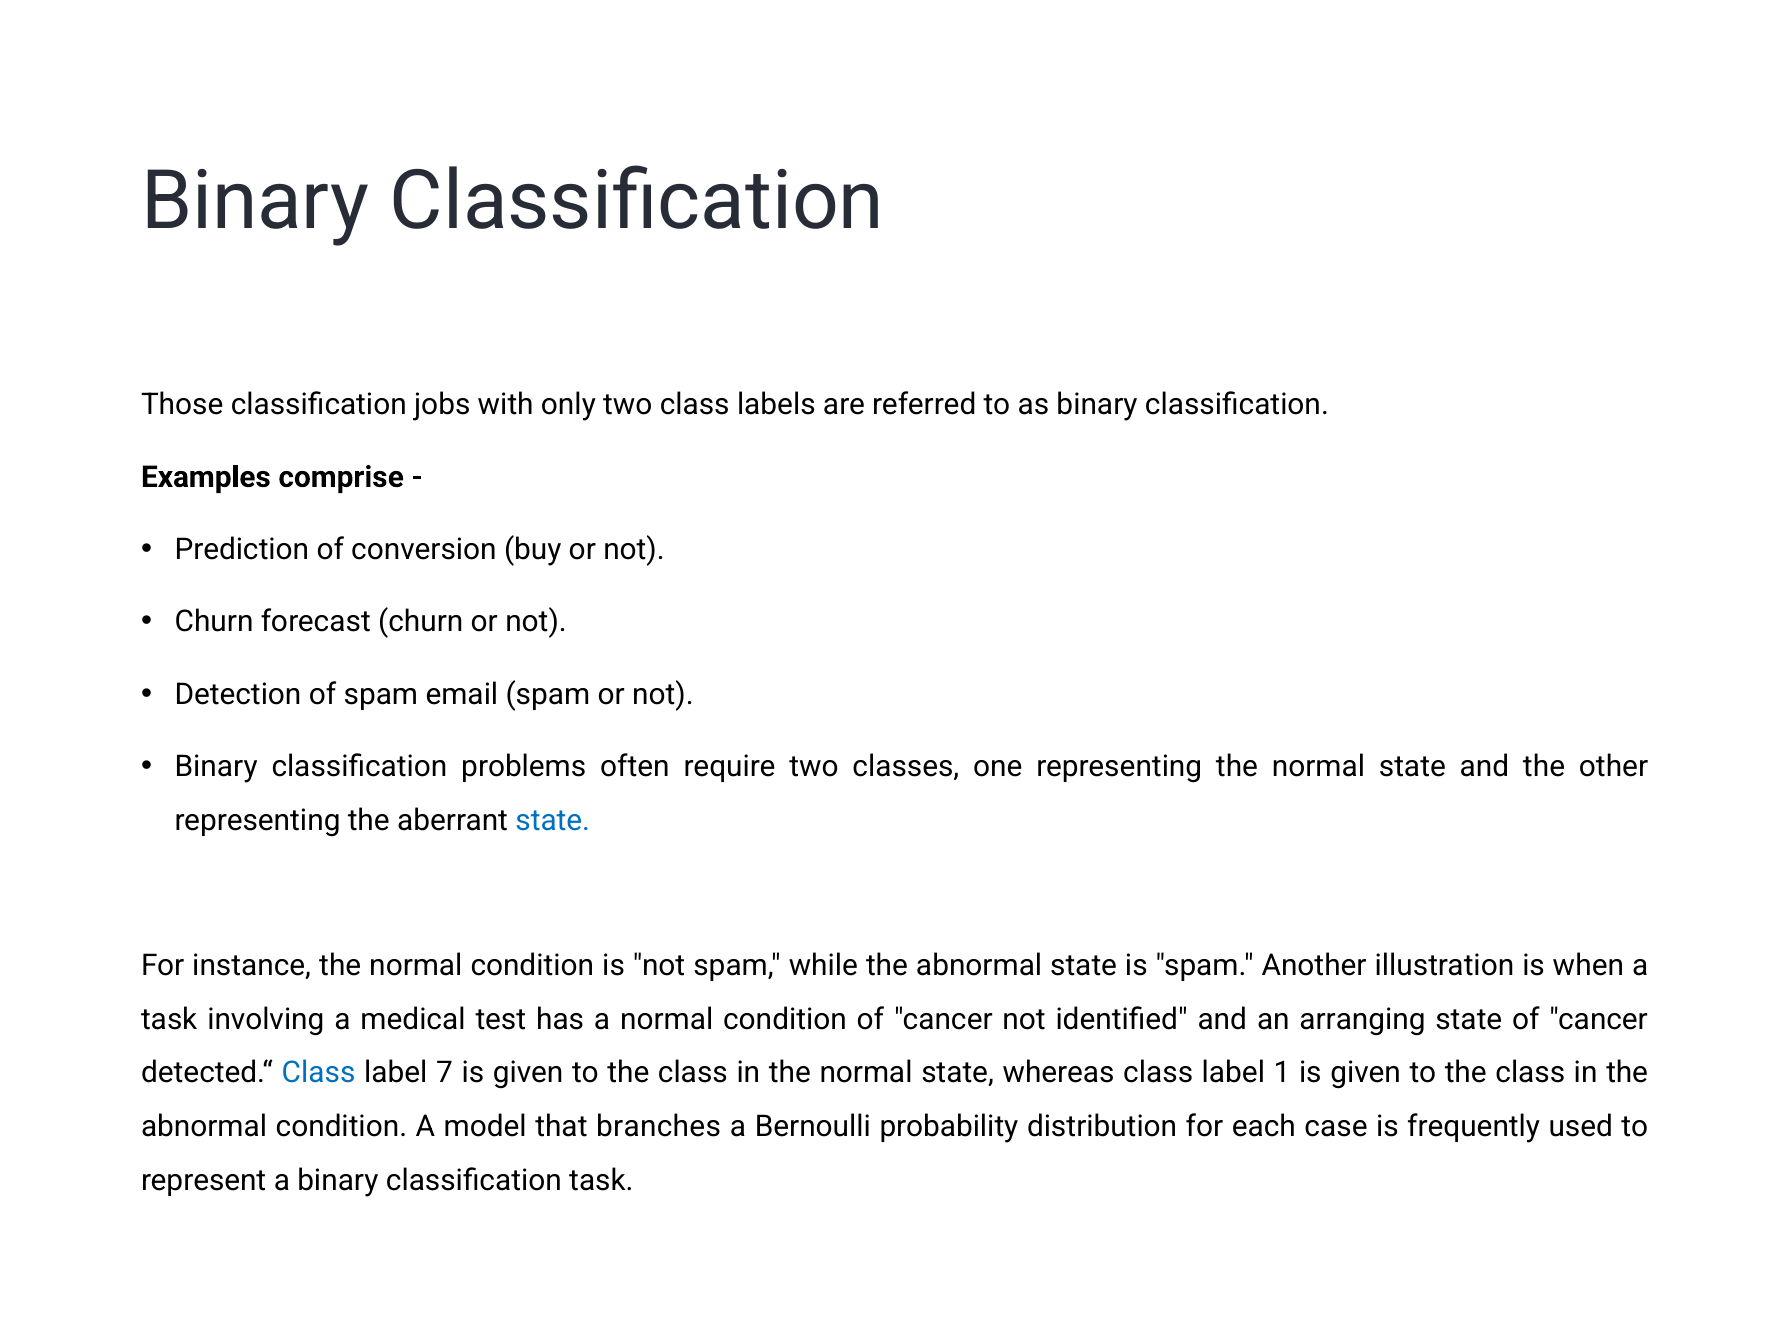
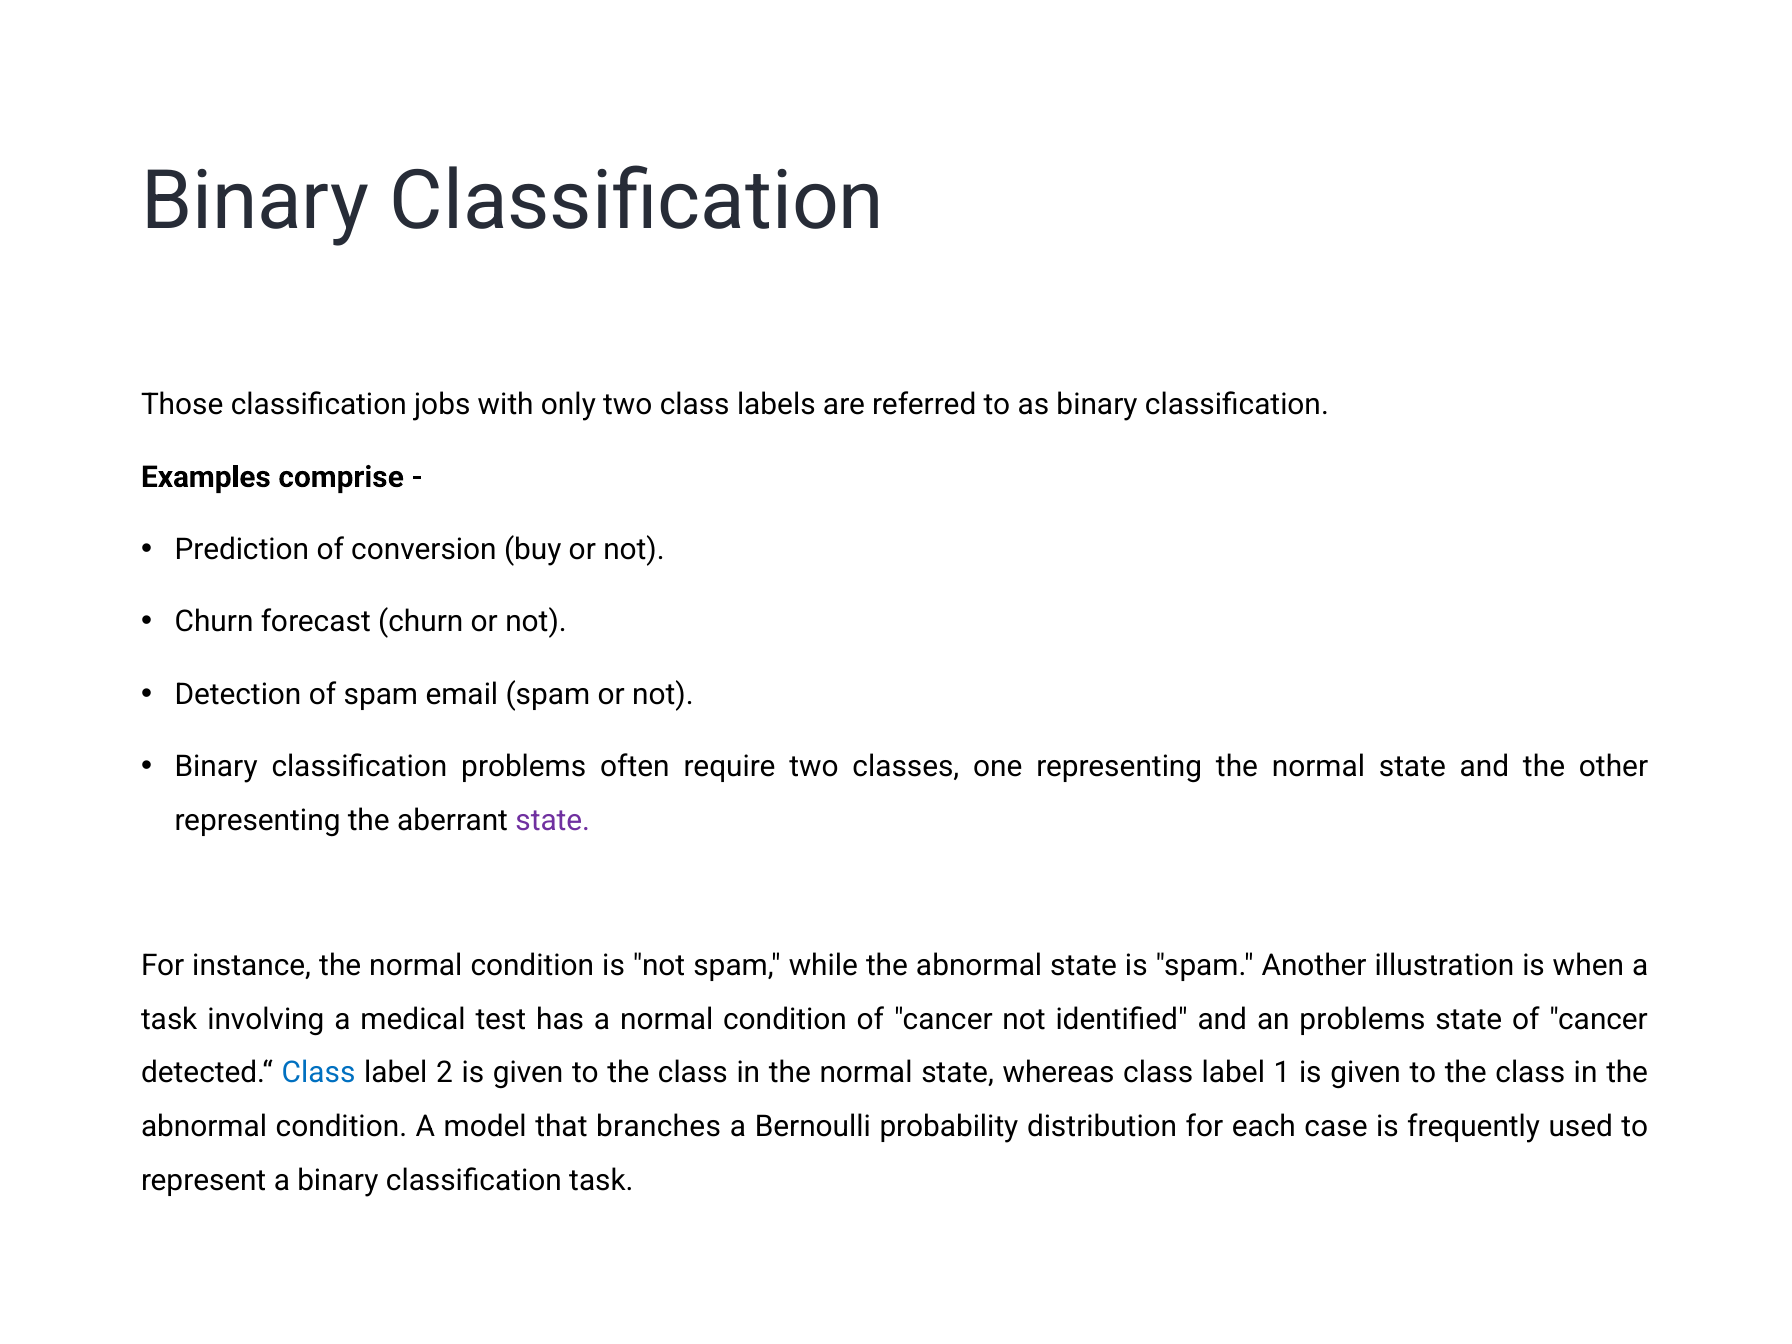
state colour: blue -> purple (553, 821)
an arranging: arranging -> problems (1362, 1019)
7: 7 -> 2 (444, 1073)
